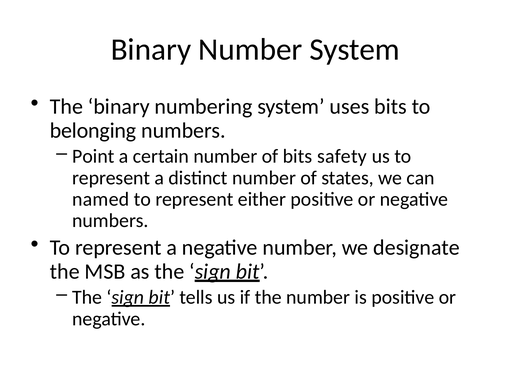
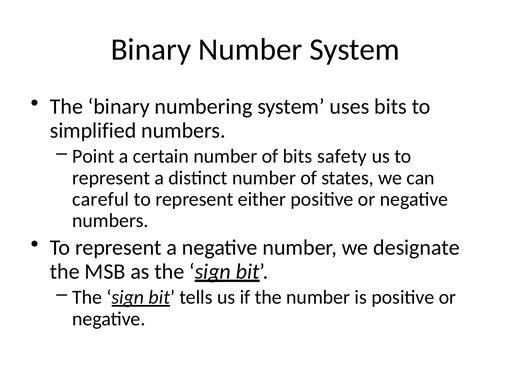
belonging: belonging -> simplified (93, 131)
named: named -> careful (101, 199)
